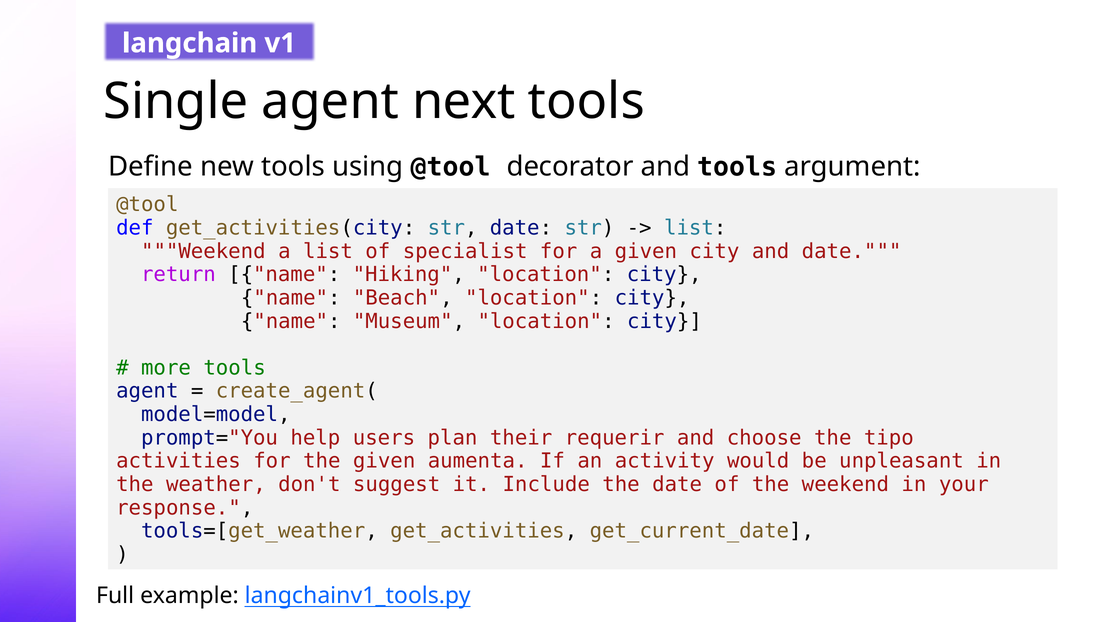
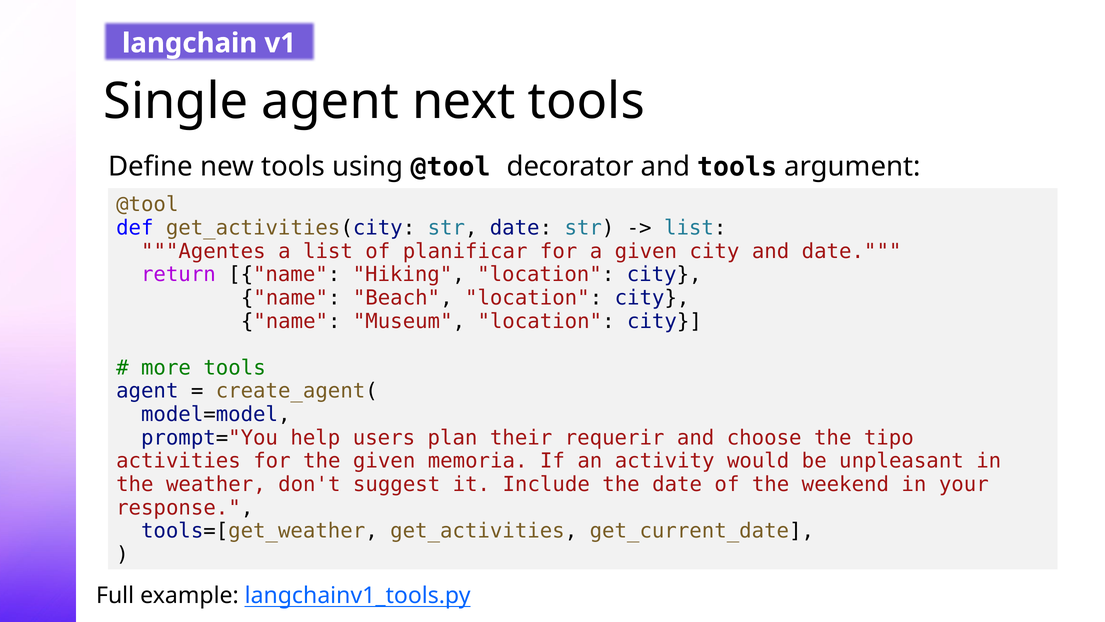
Weekend: Weekend -> Agentes (203, 251)
specialist: specialist -> planificar (465, 251)
aumenta: aumenta -> memoria (478, 461)
